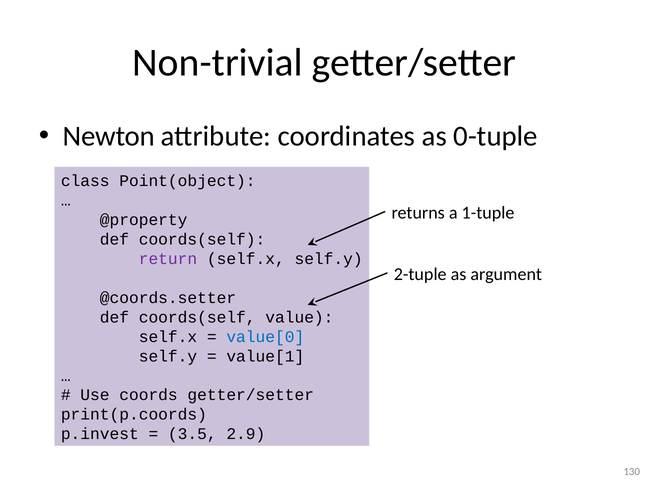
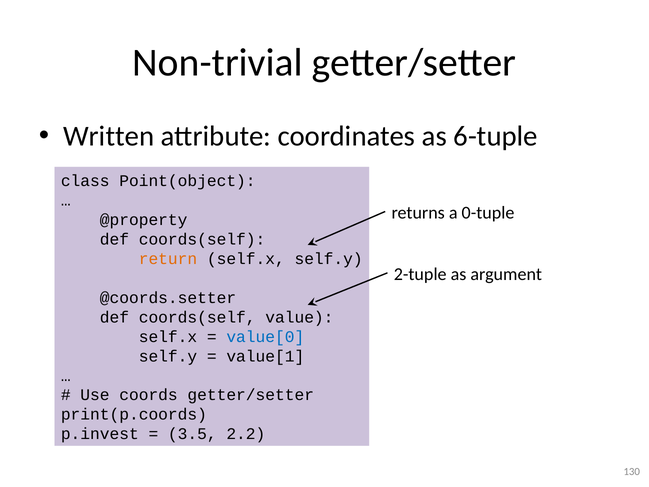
Newton: Newton -> Written (109, 136)
0-tuple: 0-tuple -> 6-tuple (496, 136)
1-tuple: 1-tuple -> 0-tuple (488, 213)
return colour: purple -> orange (168, 259)
2.9: 2.9 -> 2.2 (246, 434)
